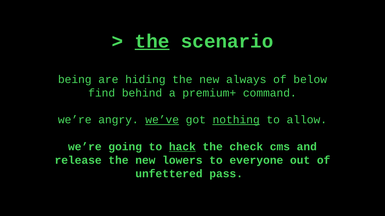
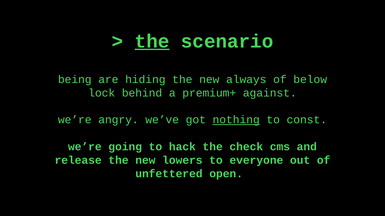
find: find -> lock (102, 93)
command: command -> against (270, 93)
we’ve underline: present -> none (162, 120)
allow: allow -> const (307, 120)
hack underline: present -> none (182, 147)
pass: pass -> open (226, 174)
